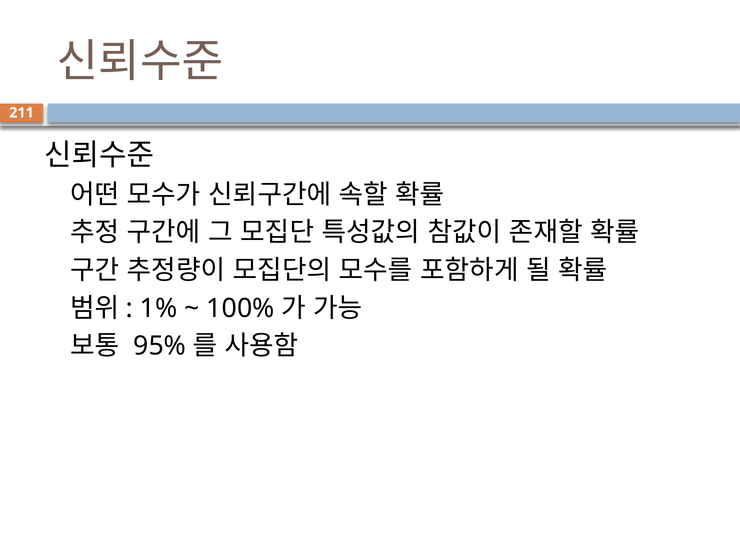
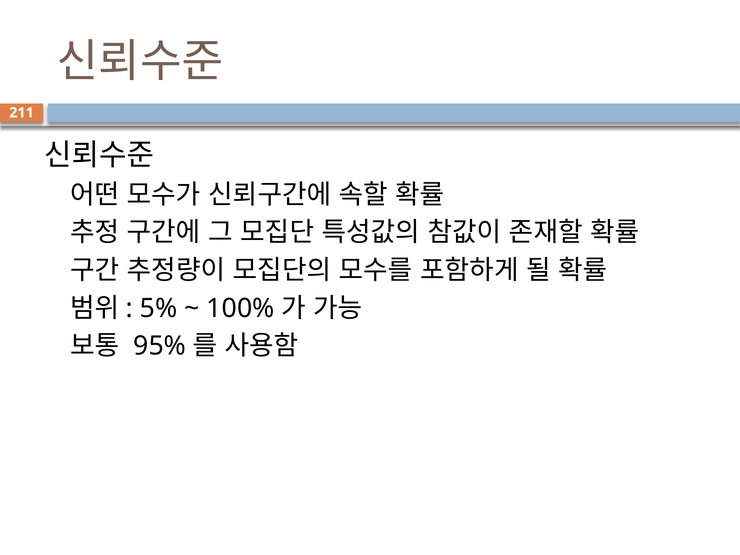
1%: 1% -> 5% (159, 308)
